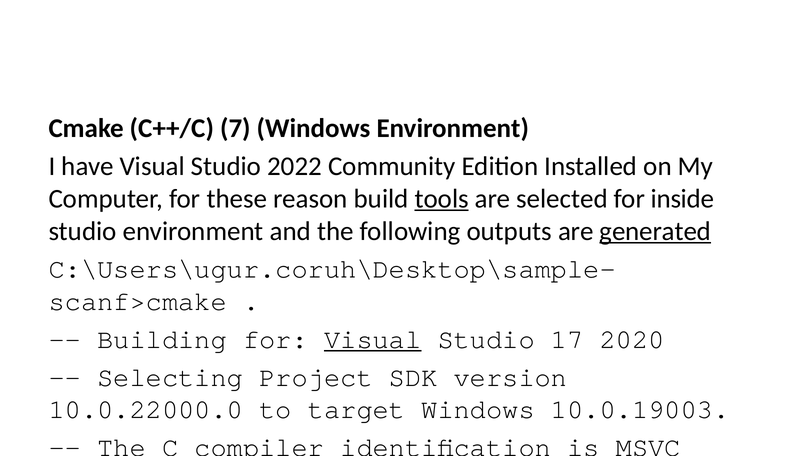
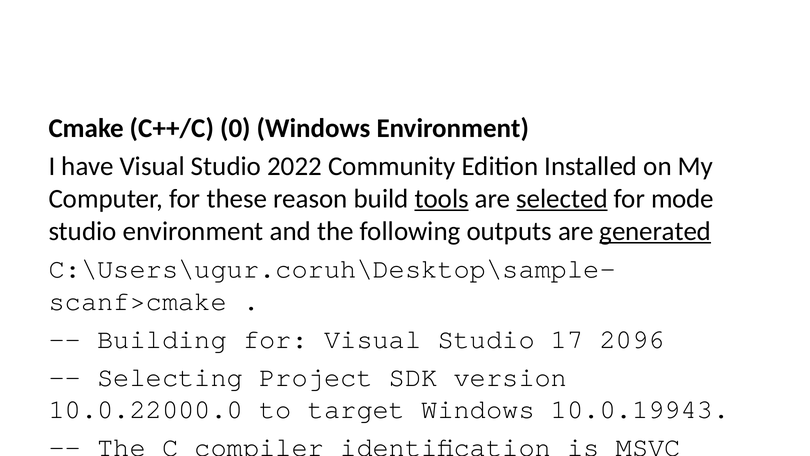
7: 7 -> 0 (235, 128)
selected underline: none -> present (562, 199)
inside: inside -> mode (682, 199)
Visual underline: present -> none (373, 339)
2020: 2020 -> 2096 (632, 339)
10.0.19003: 10.0.19003 -> 10.0.19943 (640, 409)
